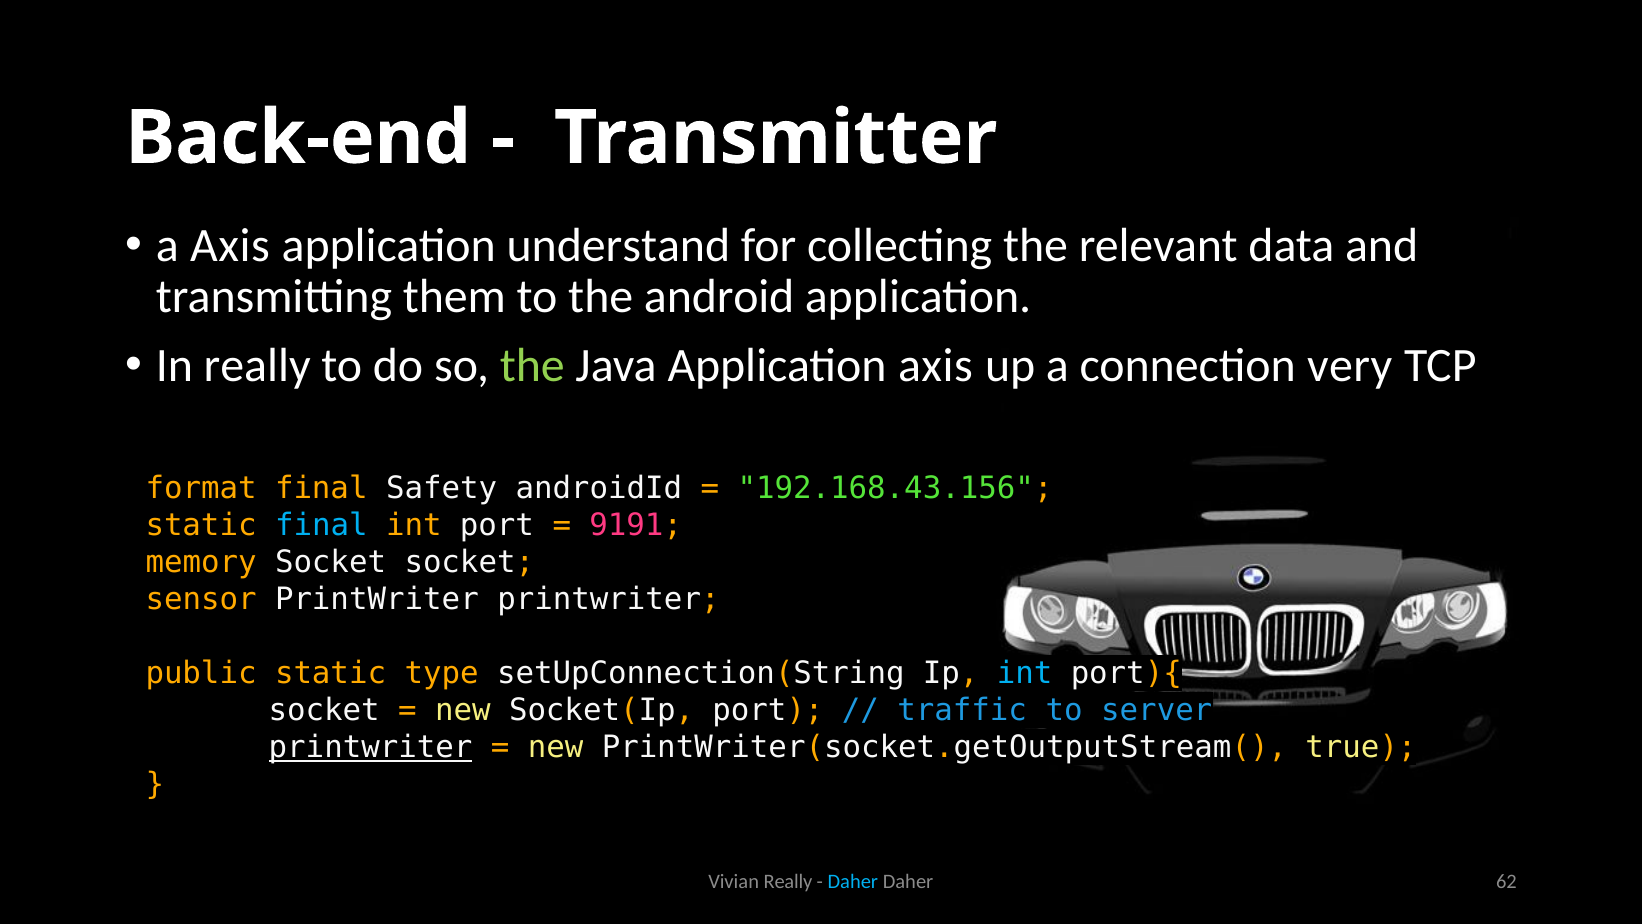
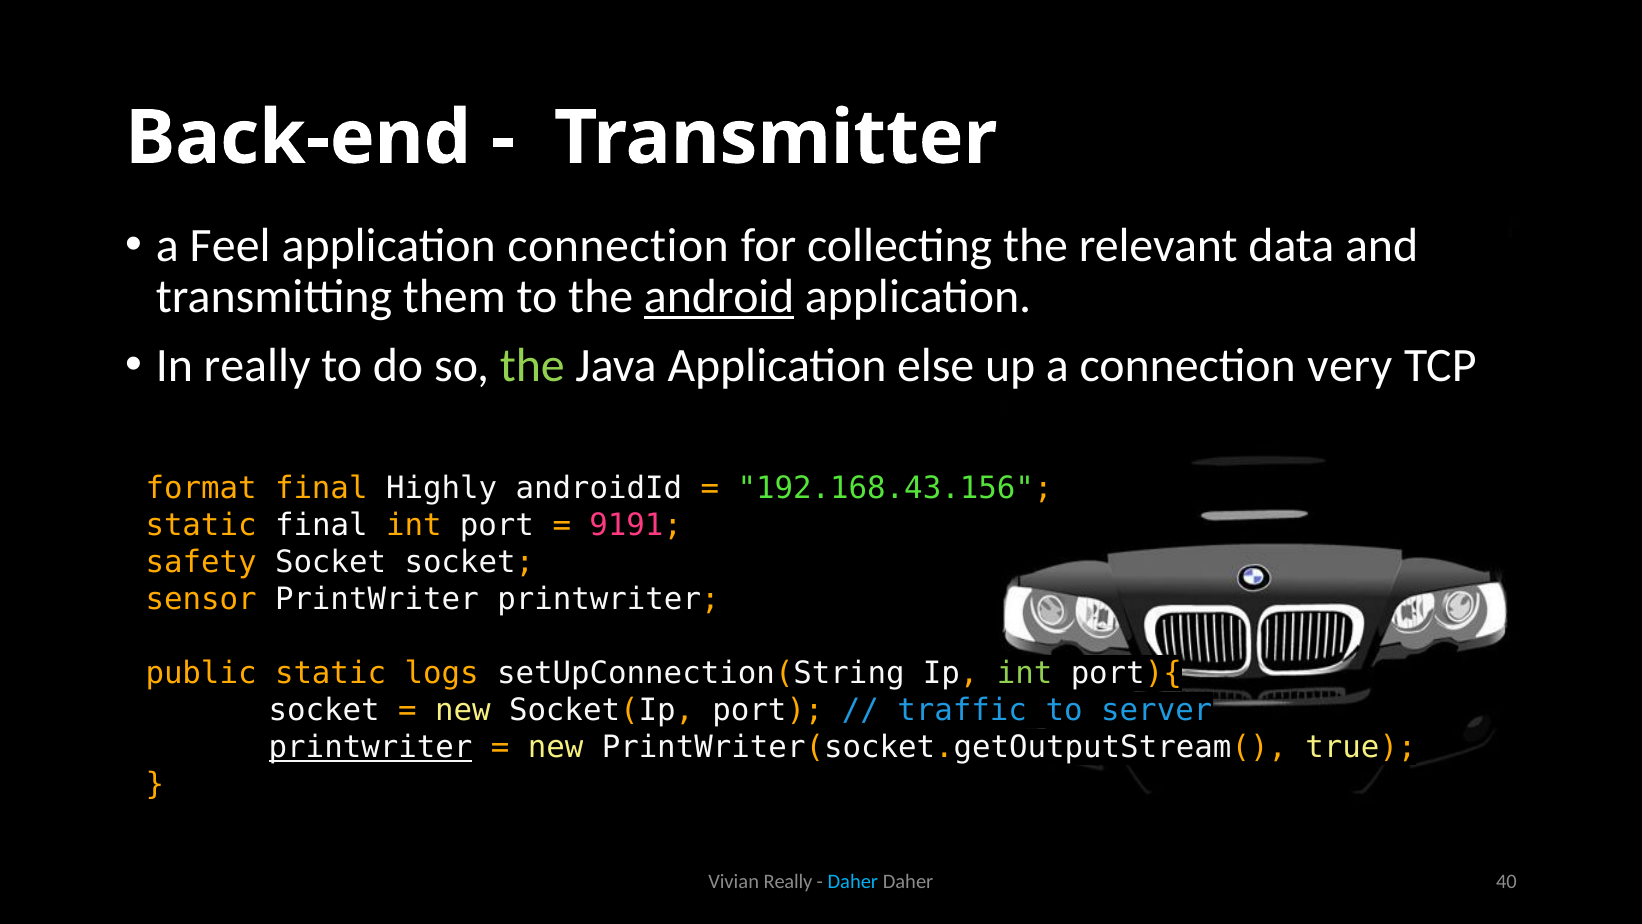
a Axis: Axis -> Feel (230, 245)
application understand: understand -> connection (618, 245)
android underline: none -> present (719, 297)
Application axis: axis -> else (936, 366)
Safety: Safety -> Highly (442, 488)
final colour: light blue -> white (321, 525)
memory: memory -> safety (201, 562)
type: type -> logs (442, 673)
int colour: light blue -> light green (1025, 673)
62: 62 -> 40 (1506, 882)
